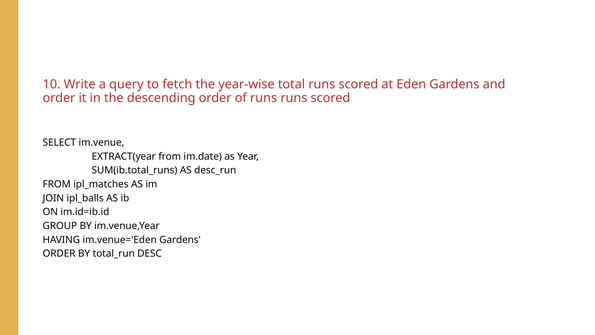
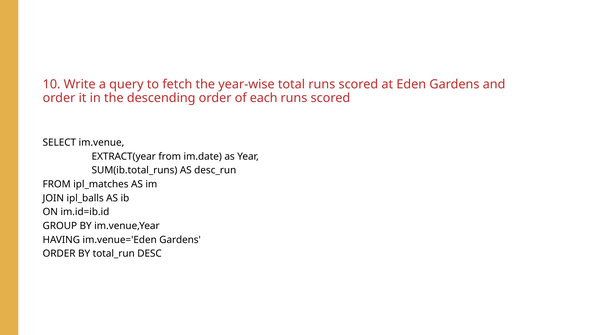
of runs: runs -> each (264, 98)
